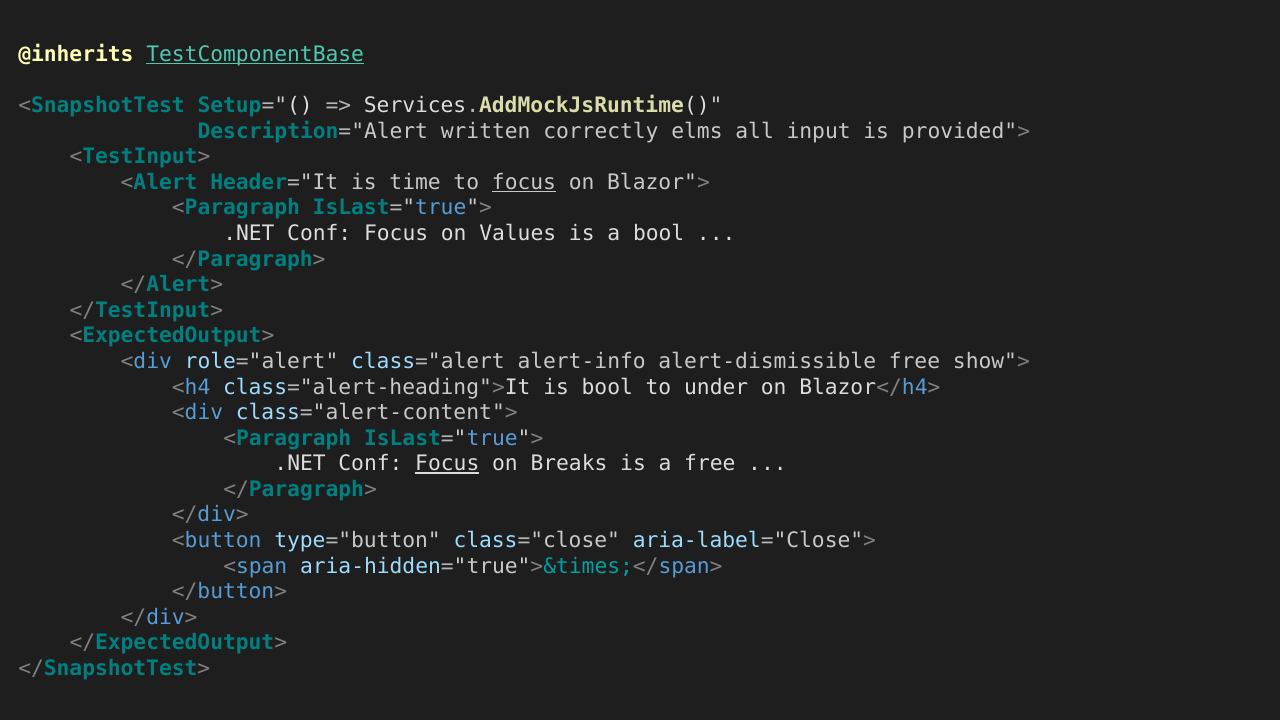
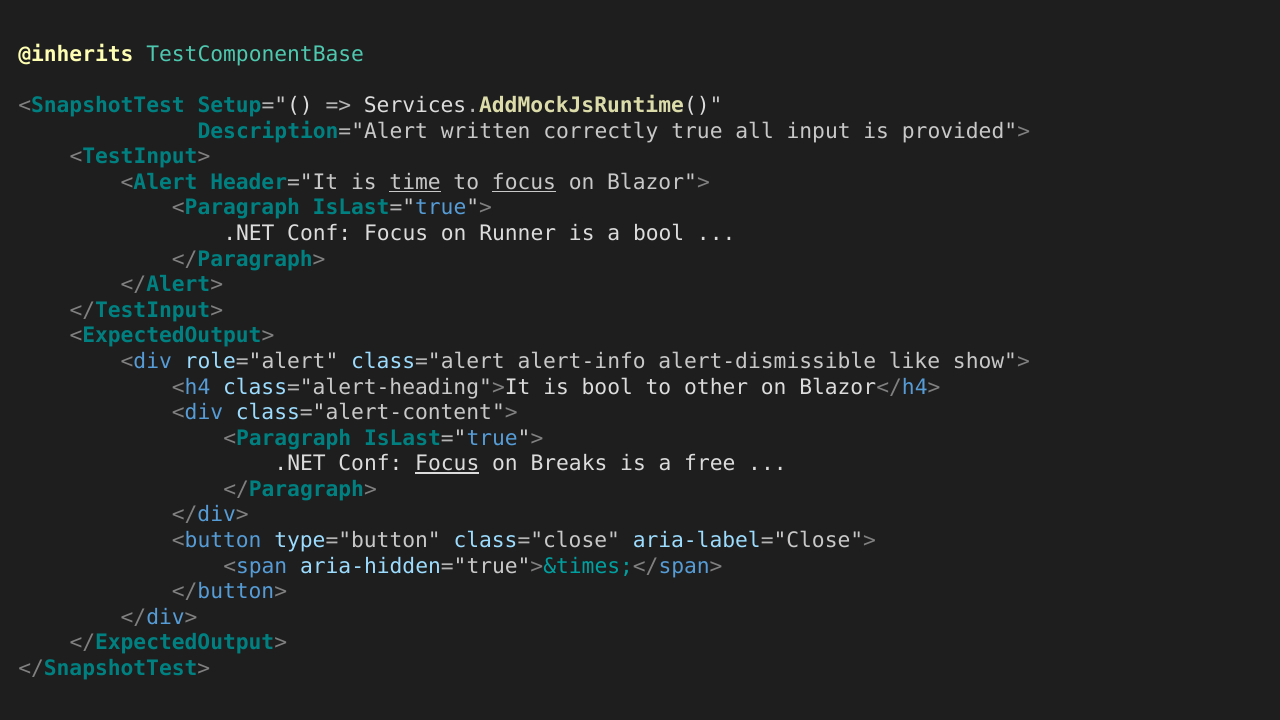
TestComponentBase underline: present -> none (255, 54)
elms: elms -> true (697, 131)
time underline: none -> present (415, 182)
Values: Values -> Runner (518, 233)
alert-dismissible free: free -> like (915, 361)
under: under -> other (716, 387)
